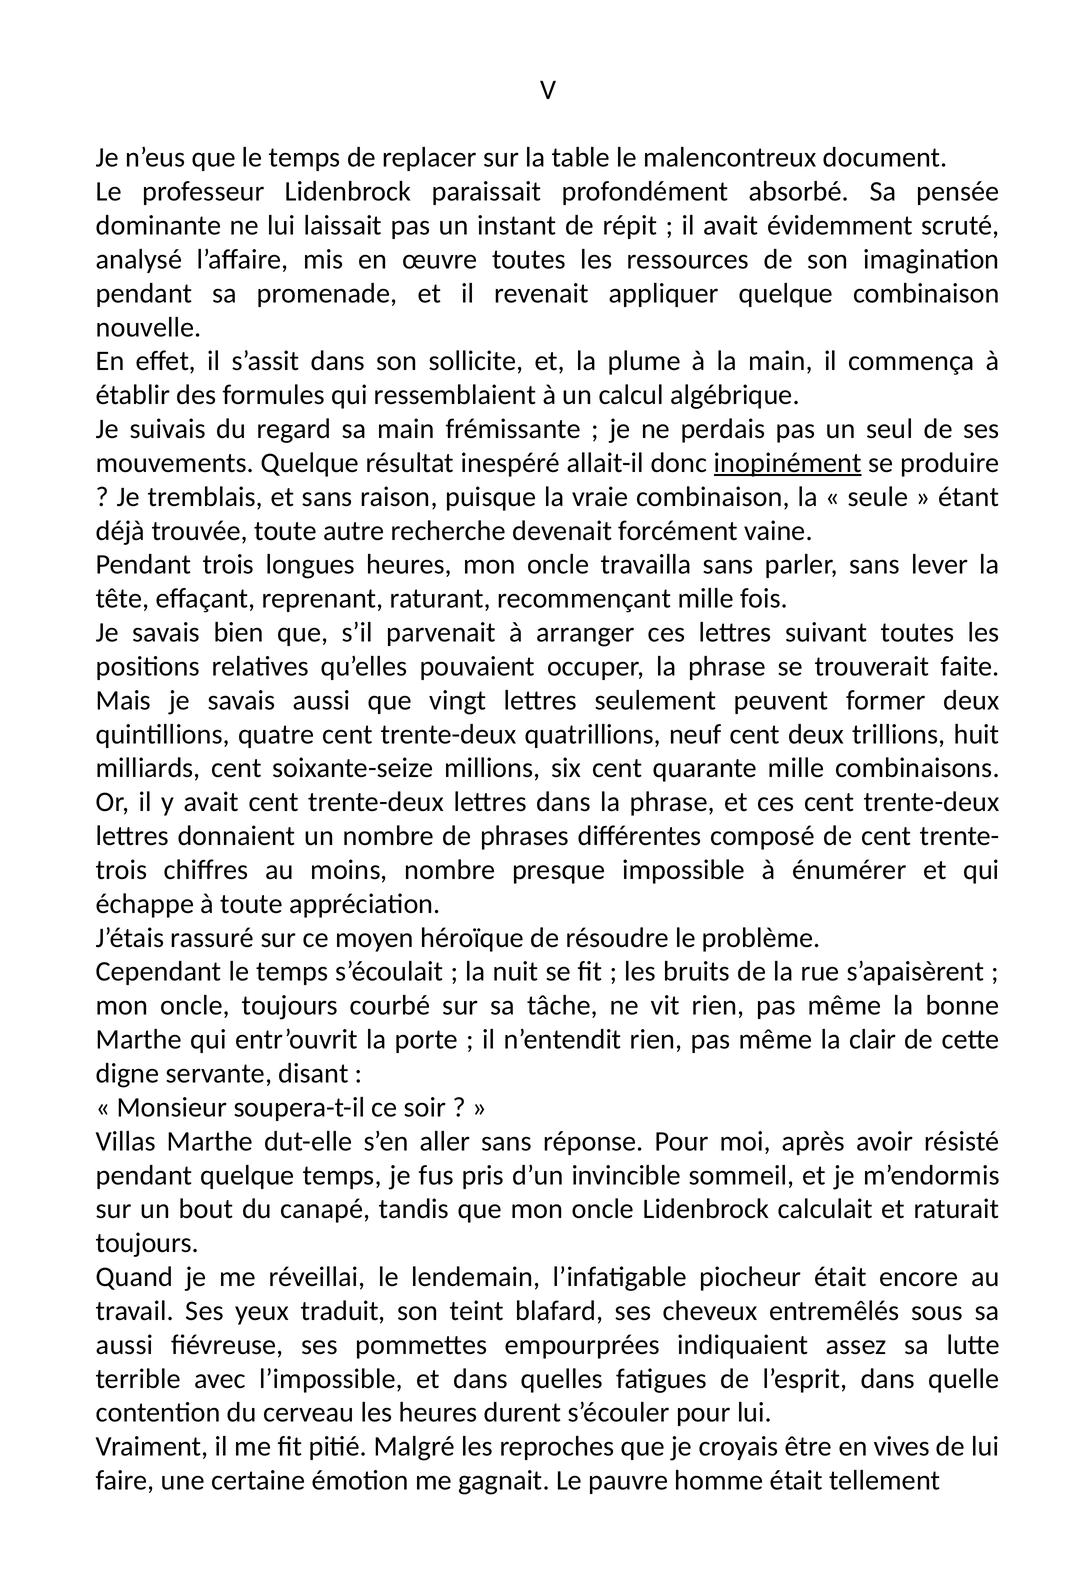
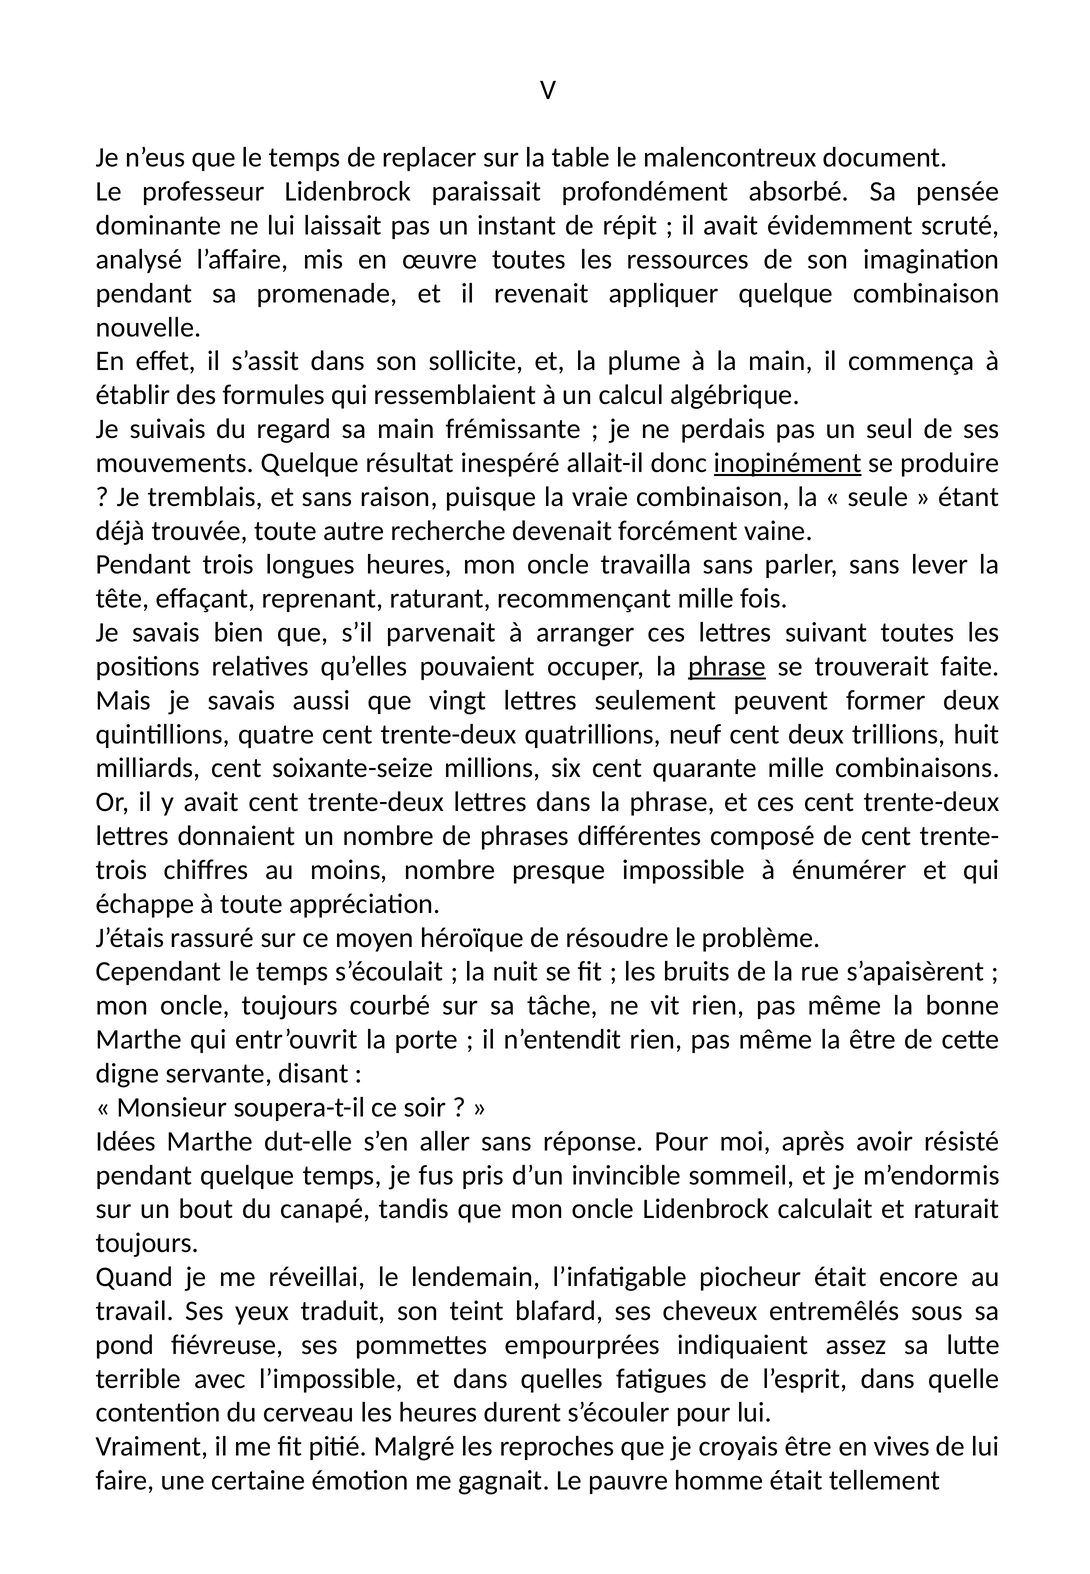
phrase underline: none -> present (727, 667)
la clair: clair -> être (873, 1040)
Villas: Villas -> Idées (126, 1142)
aussi: aussi -> pond (125, 1345)
